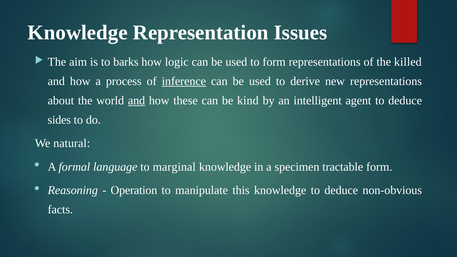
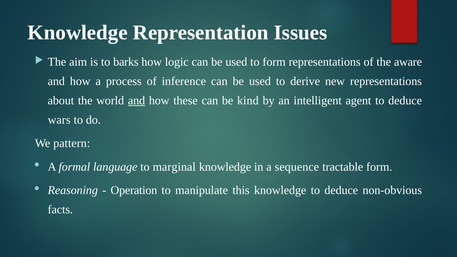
killed: killed -> aware (408, 62)
inference underline: present -> none (184, 81)
sides: sides -> wars (59, 120)
natural: natural -> pattern (72, 143)
specimen: specimen -> sequence (297, 167)
